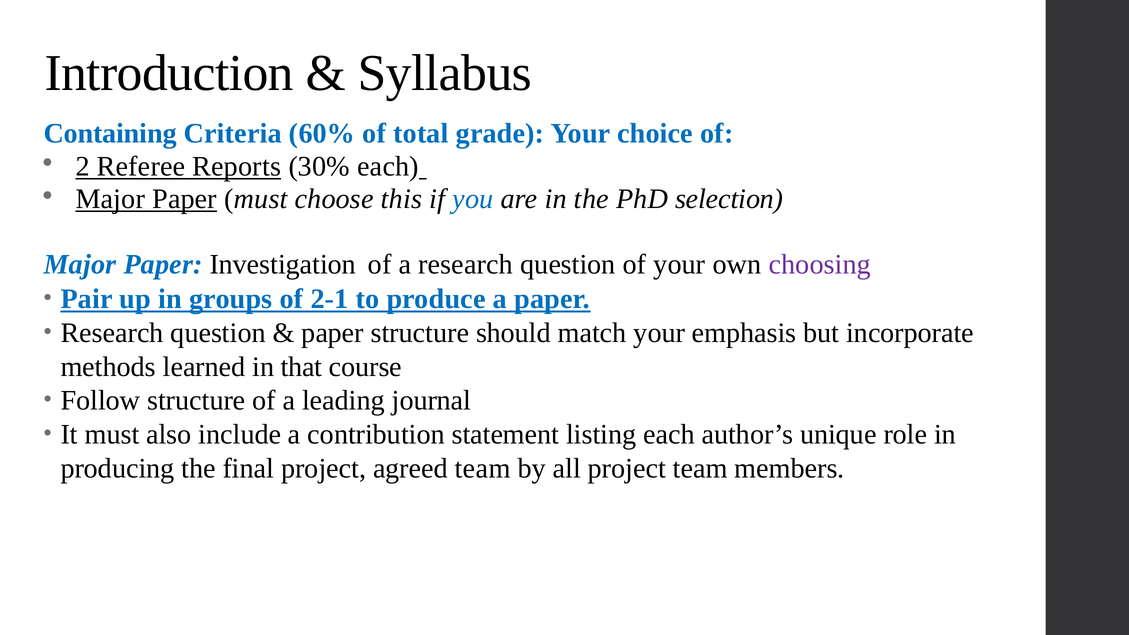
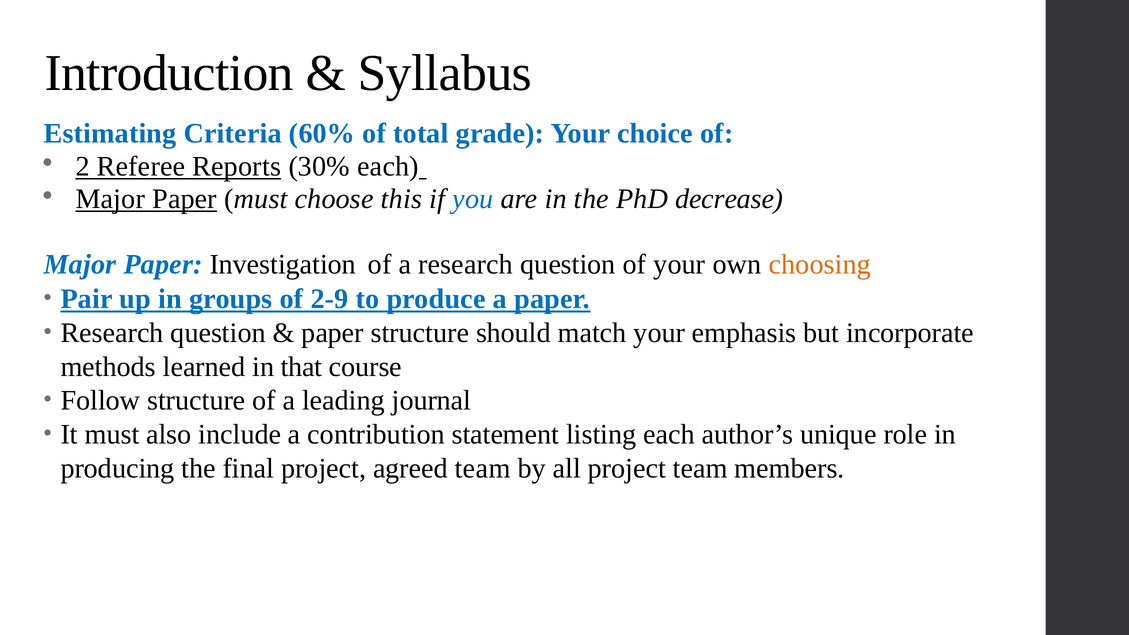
Containing: Containing -> Estimating (110, 134)
selection: selection -> decrease (729, 199)
choosing colour: purple -> orange (820, 264)
2-1: 2-1 -> 2-9 (329, 299)
